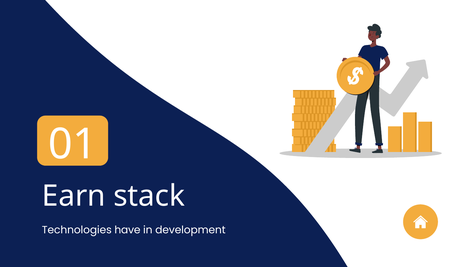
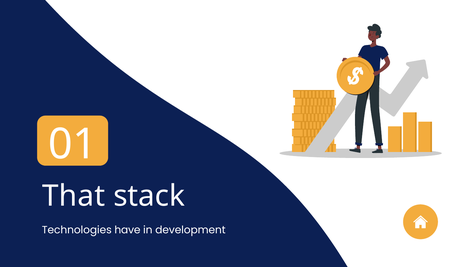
Earn: Earn -> That (74, 196)
